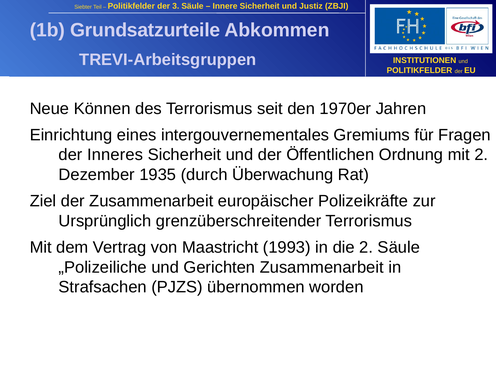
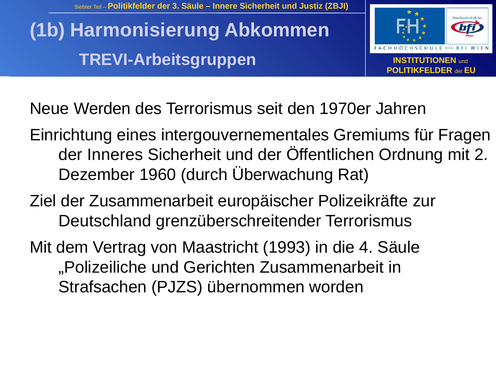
Grundsatzurteile: Grundsatzurteile -> Harmonisierung (145, 30)
Können: Können -> Werden (102, 109)
1935: 1935 -> 1960 (158, 175)
Ursprünglich: Ursprünglich -> Deutschland (105, 221)
die 2: 2 -> 4 (366, 247)
